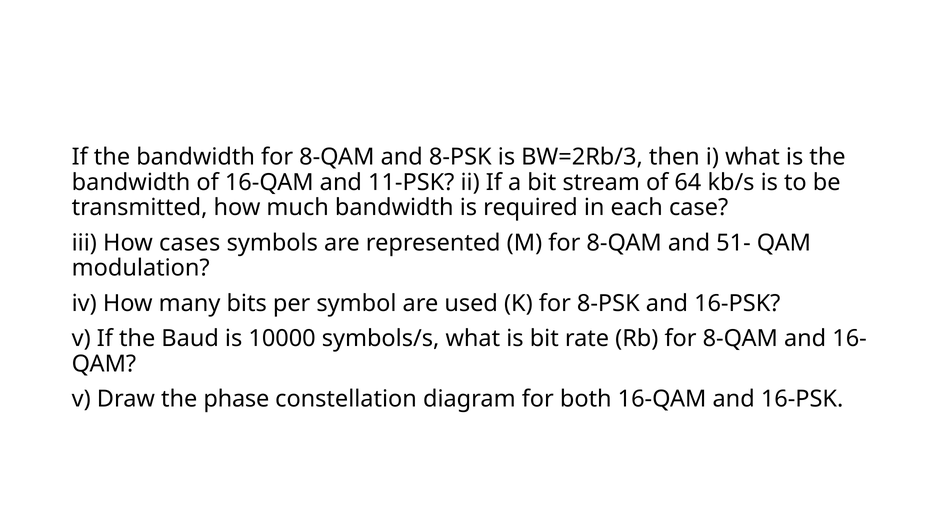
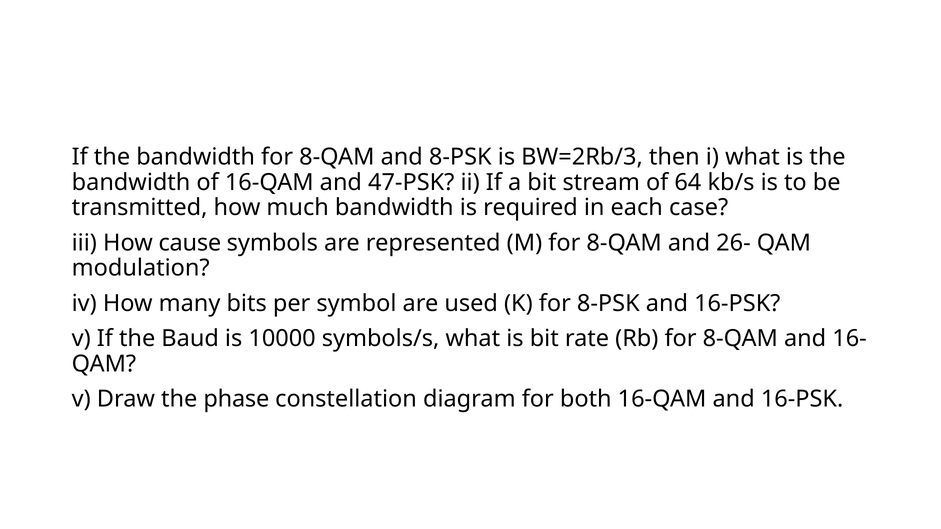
11-PSK: 11-PSK -> 47-PSK (411, 182)
cases: cases -> cause (190, 243)
51-: 51- -> 26- (733, 243)
